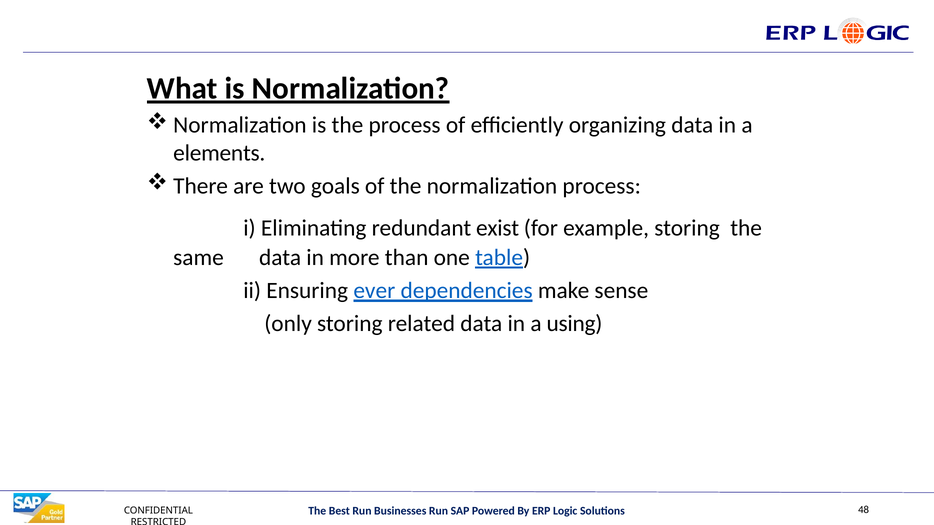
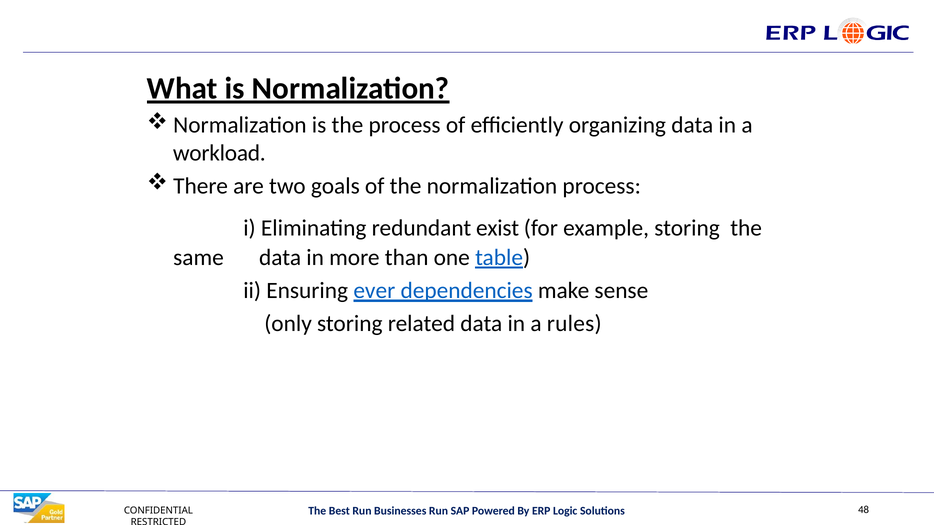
elements: elements -> workload (219, 153)
using: using -> rules (574, 324)
